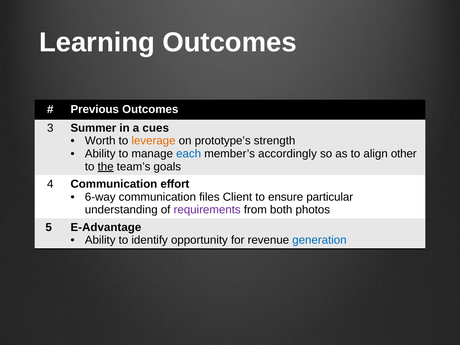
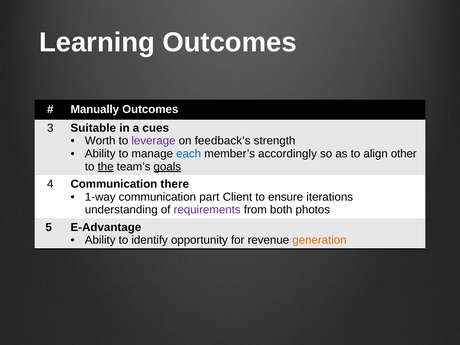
Previous: Previous -> Manually (95, 109)
Summer: Summer -> Suitable (93, 128)
leverage colour: orange -> purple (153, 141)
prototype’s: prototype’s -> feedback’s (223, 141)
goals underline: none -> present (167, 167)
effort: effort -> there (175, 184)
6-way: 6-way -> 1-way (100, 197)
files: files -> part (209, 197)
particular: particular -> iterations (330, 197)
generation colour: blue -> orange (319, 240)
